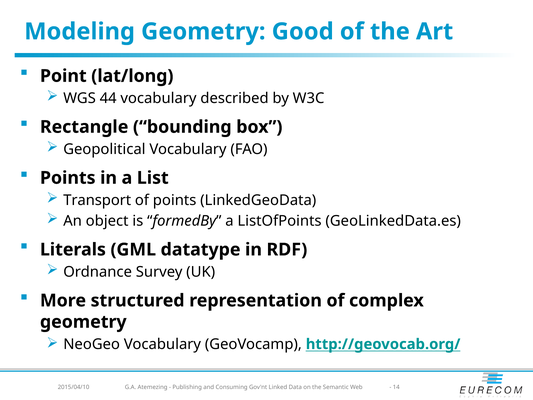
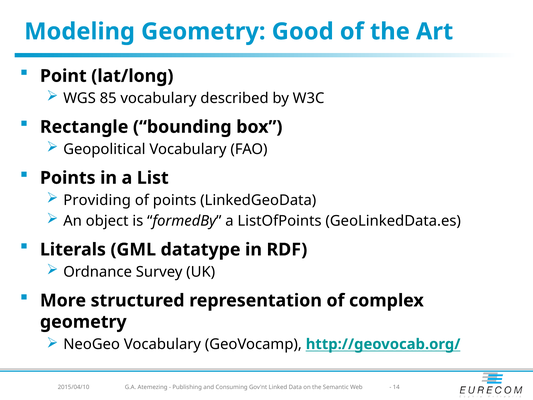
44: 44 -> 85 (108, 98)
Transport: Transport -> Providing (97, 200)
